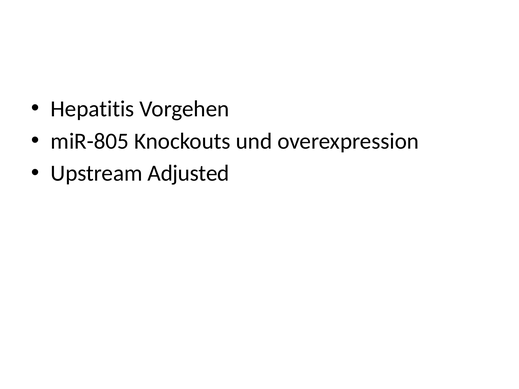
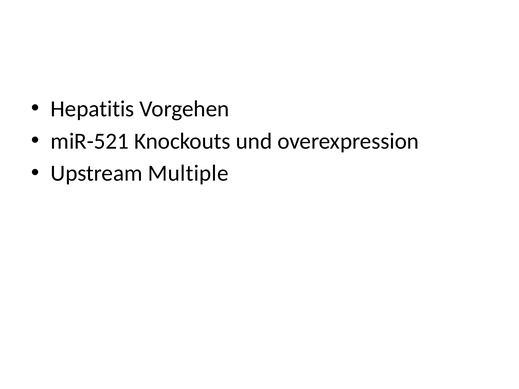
miR-805: miR-805 -> miR-521 (90, 141)
Adjusted: Adjusted -> Multiple (188, 173)
